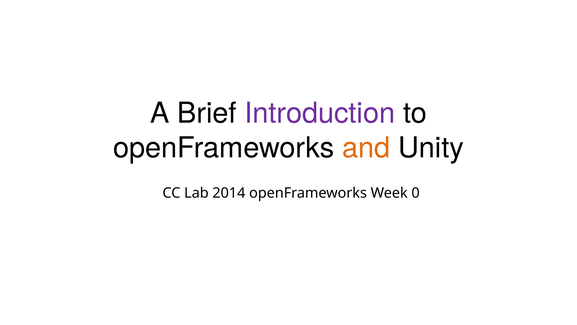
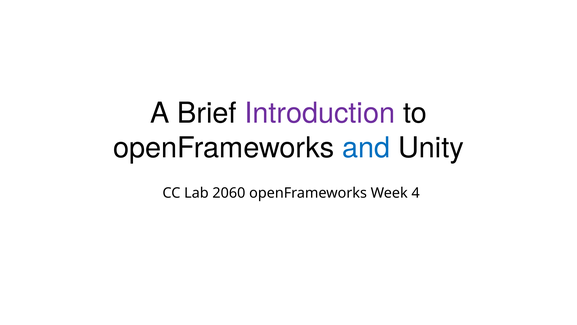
and colour: orange -> blue (366, 148)
2014: 2014 -> 2060 (229, 193)
0: 0 -> 4 (416, 193)
